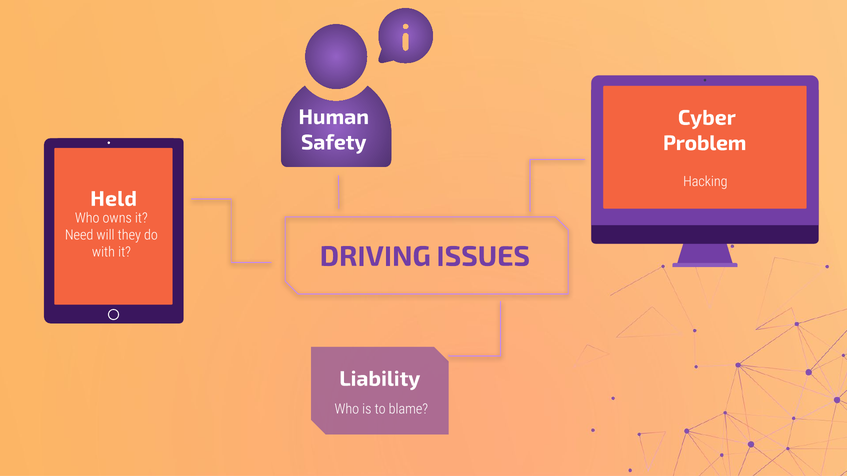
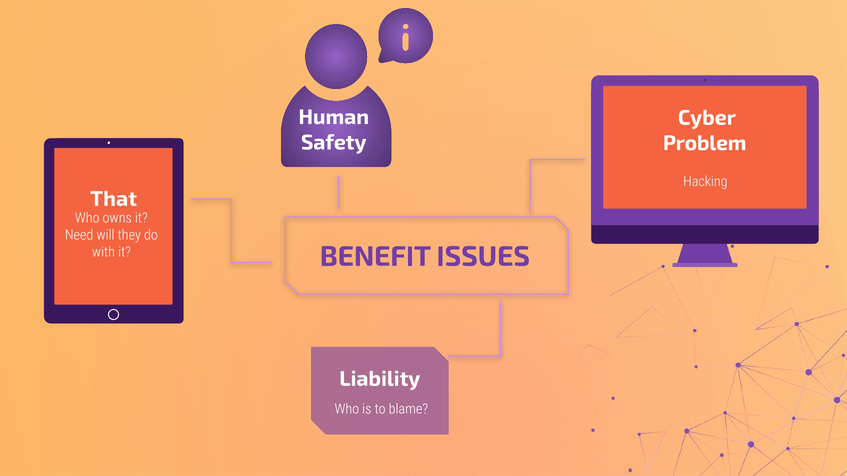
Held: Held -> That (114, 199)
DRIVING: DRIVING -> BENEFIT (375, 257)
